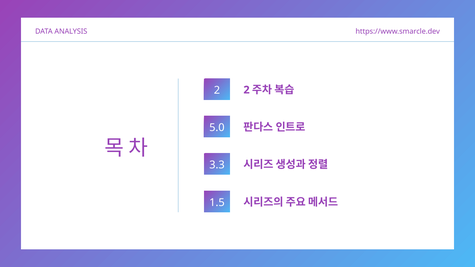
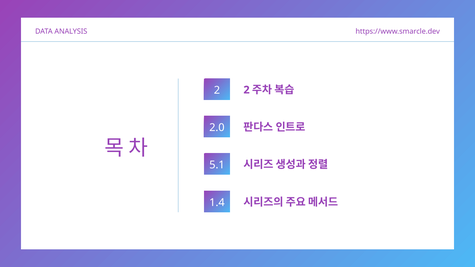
5.0: 5.0 -> 2.0 (217, 128)
3.3: 3.3 -> 5.1 (217, 165)
1.5: 1.5 -> 1.4 (217, 203)
